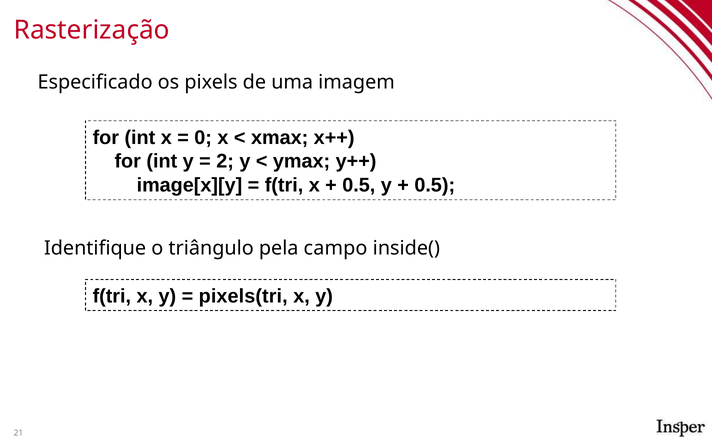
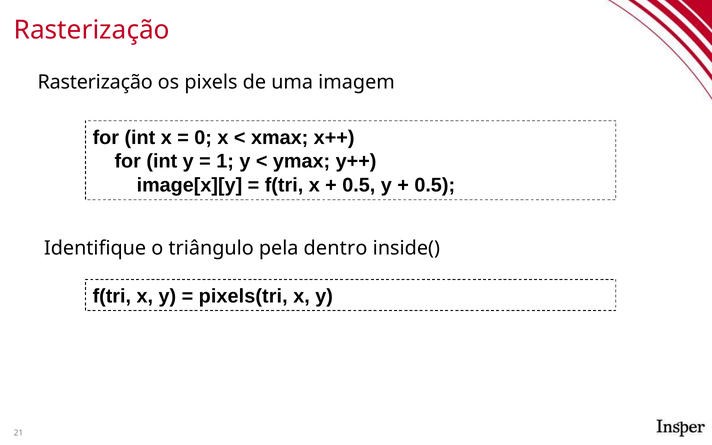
Especificado: Especificado -> Rasterização (95, 82)
2: 2 -> 1 (225, 161)
campo: campo -> dentro (336, 248)
